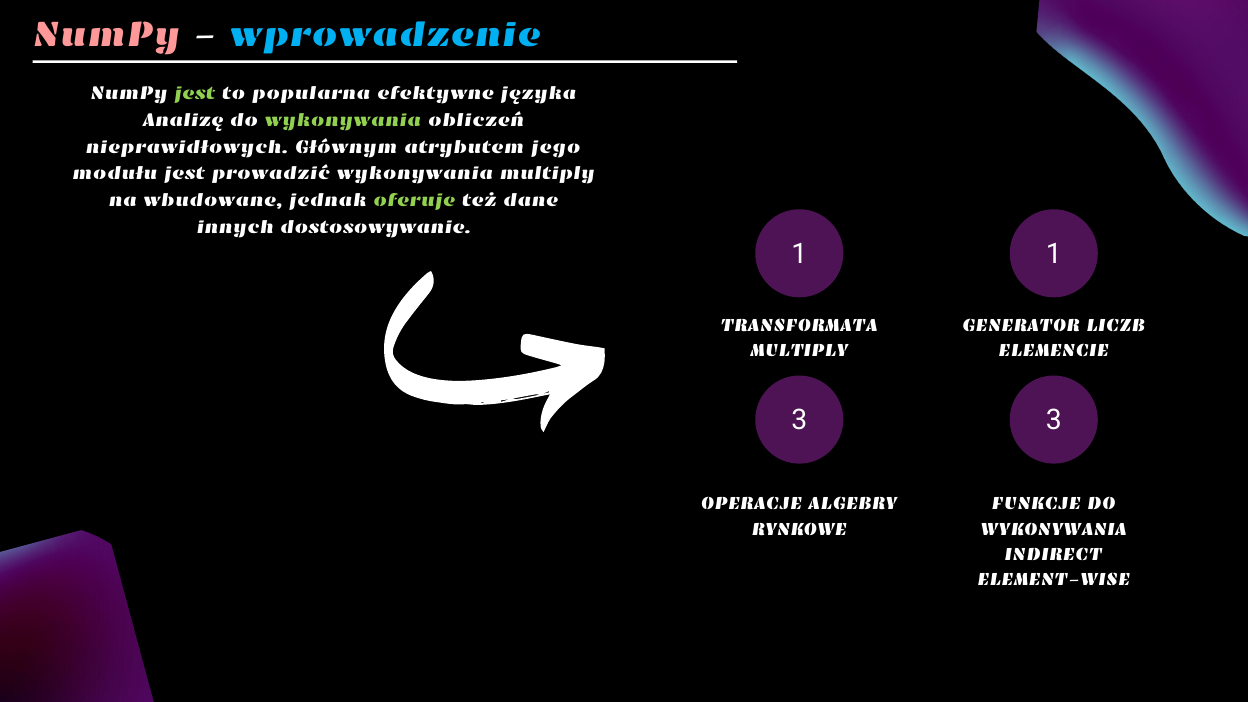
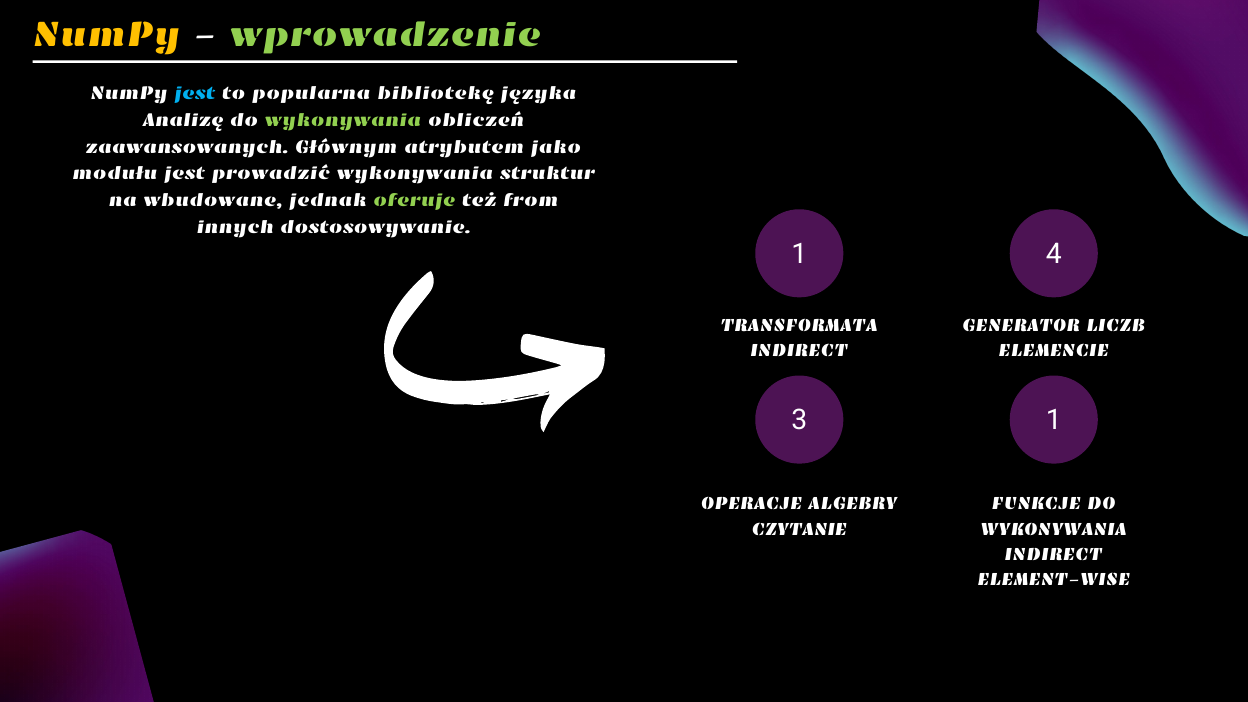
NumPy colour: pink -> yellow (107, 35)
wprowadzenie colour: light blue -> light green (385, 35)
jest colour: light green -> light blue (195, 94)
efektywne: efektywne -> bibliotekę (436, 94)
nieprawidłowych: nieprawidłowych -> zaawansowanych (187, 147)
jego: jego -> jako (556, 147)
wykonywania multiply: multiply -> struktur (547, 174)
dane: dane -> from (531, 200)
1 1: 1 -> 4 (1054, 254)
MULTIPLY: MULTIPLY -> INDIRECT (799, 351)
3 3: 3 -> 1 (1054, 420)
RYNKOWE: RYNKOWE -> CZYTANIE (799, 529)
